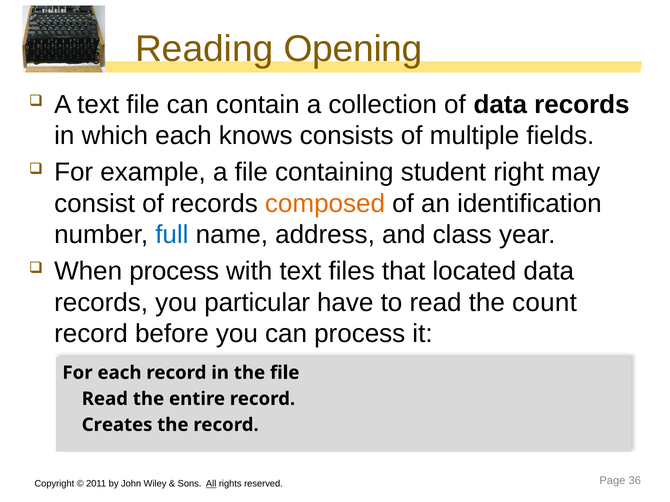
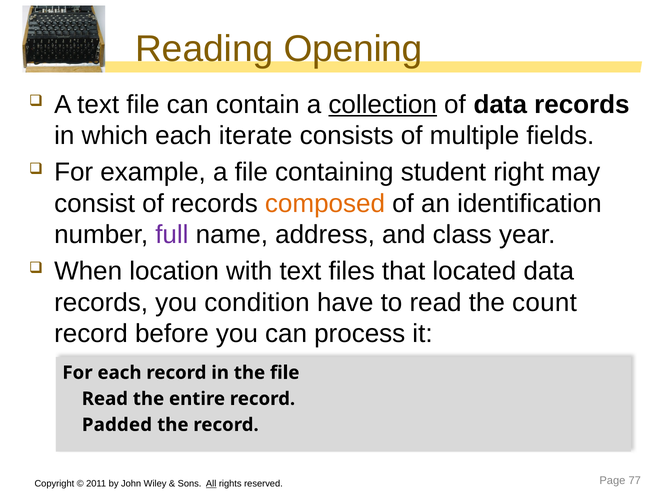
collection underline: none -> present (383, 105)
knows: knows -> iterate (256, 136)
full colour: blue -> purple (172, 235)
When process: process -> location (174, 271)
particular: particular -> condition (257, 303)
Creates: Creates -> Padded (117, 425)
36: 36 -> 77 (635, 481)
